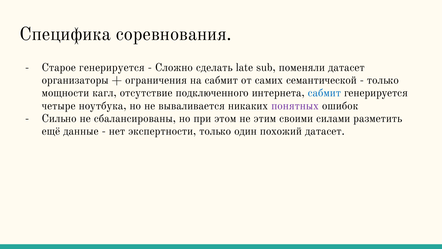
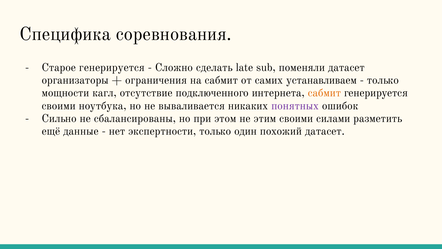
семантической: семантической -> устанавливаем (321, 80)
сабмит colour: blue -> orange (324, 93)
четыре: четыре -> своими (59, 106)
